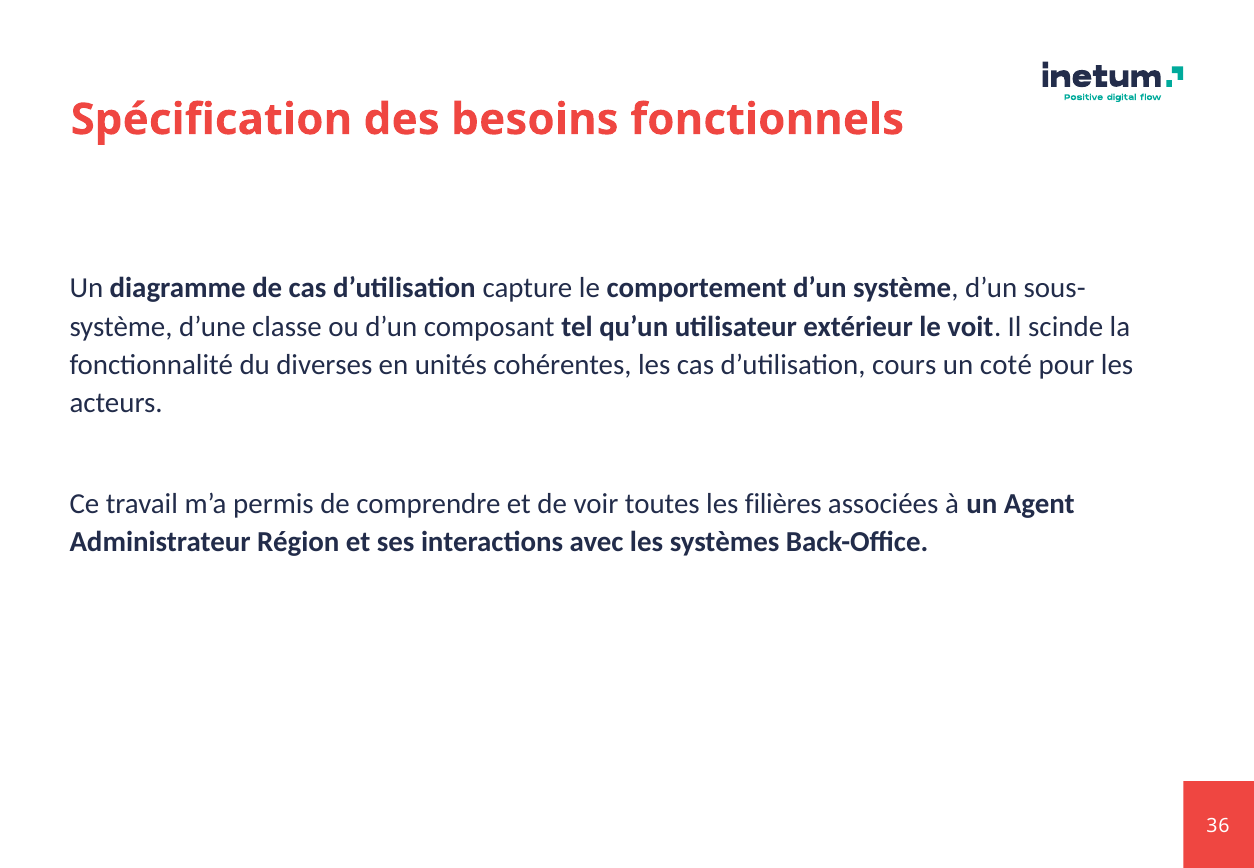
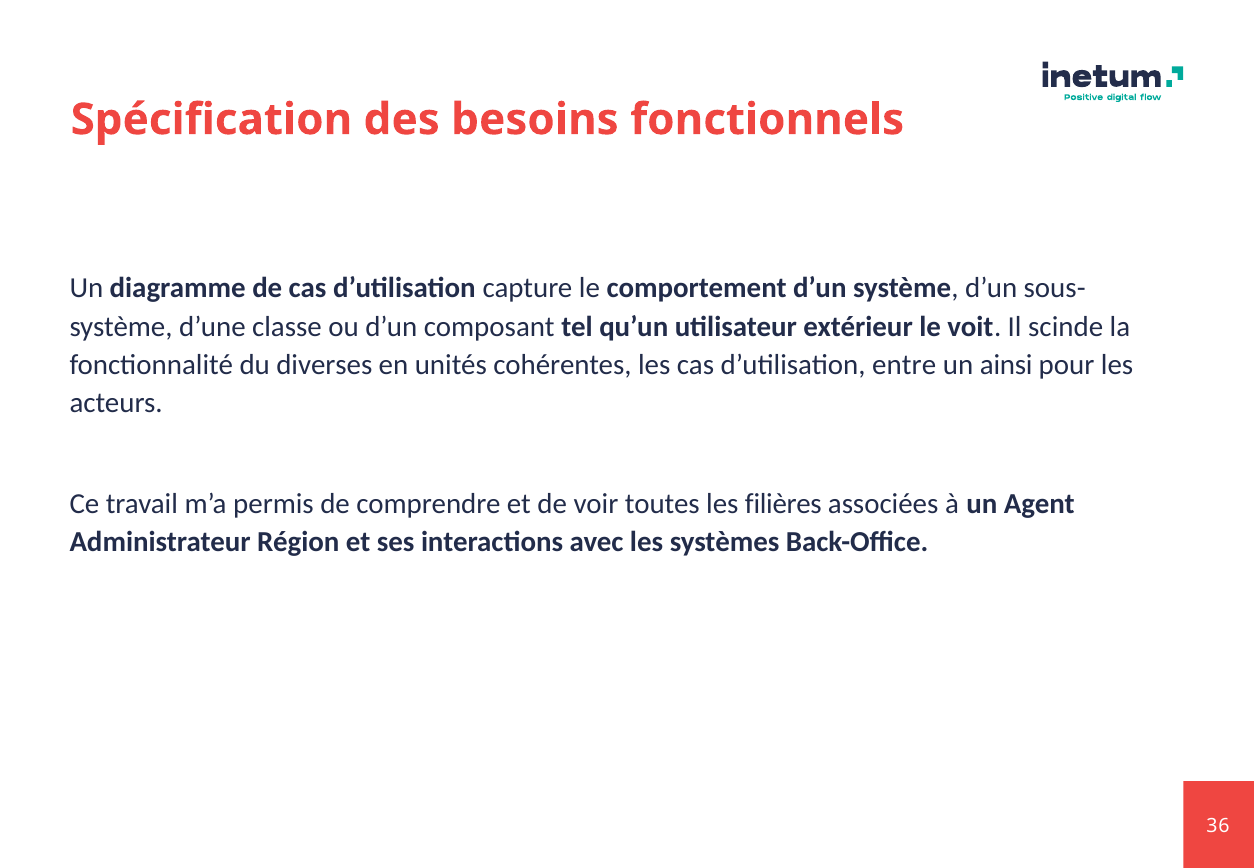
cours: cours -> entre (904, 365)
coté: coté -> ainsi (1006, 365)
